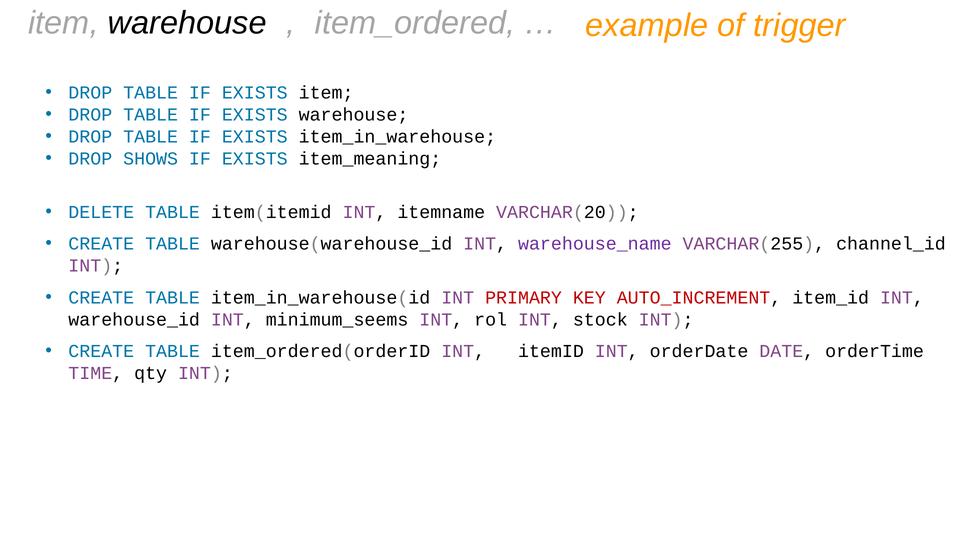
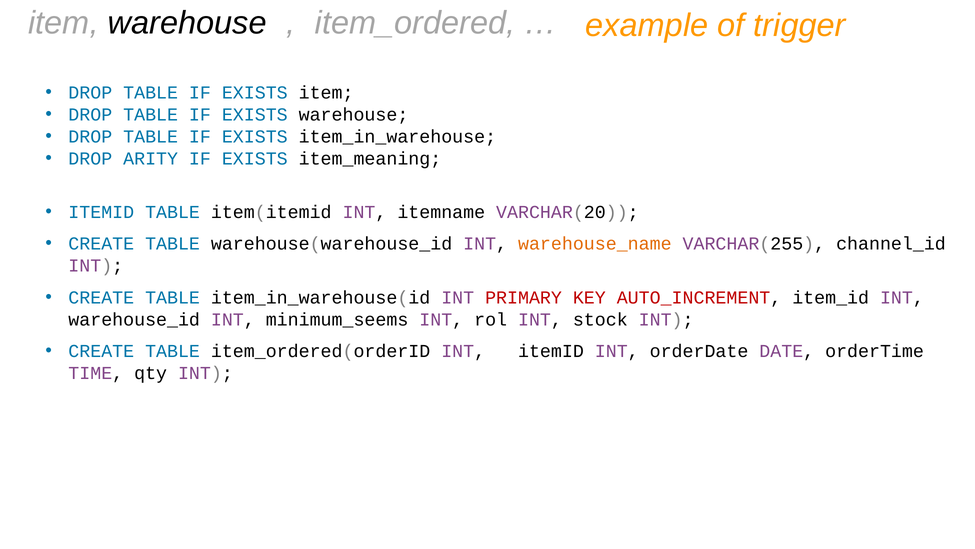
SHOWS: SHOWS -> ARITY (151, 158)
DELETE: DELETE -> ITEMID (101, 212)
warehouse_name colour: purple -> orange (595, 244)
